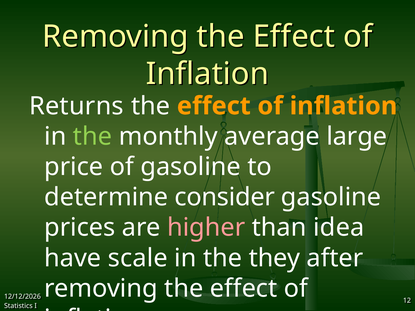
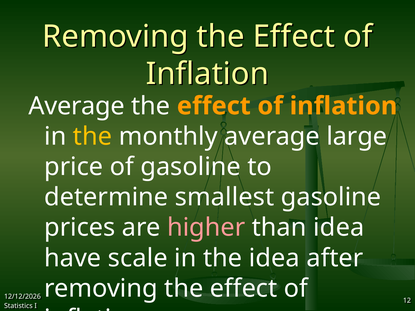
Returns: Returns -> Average (77, 106)
the colour: light green -> yellow (93, 136)
consider: consider -> smallest (225, 197)
the they: they -> idea (274, 258)
